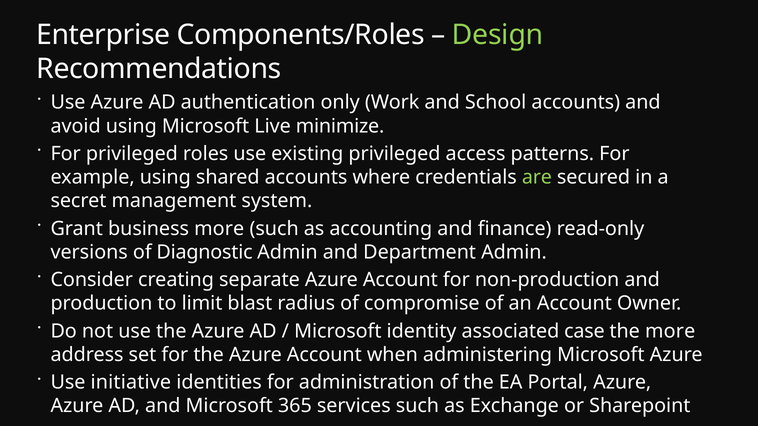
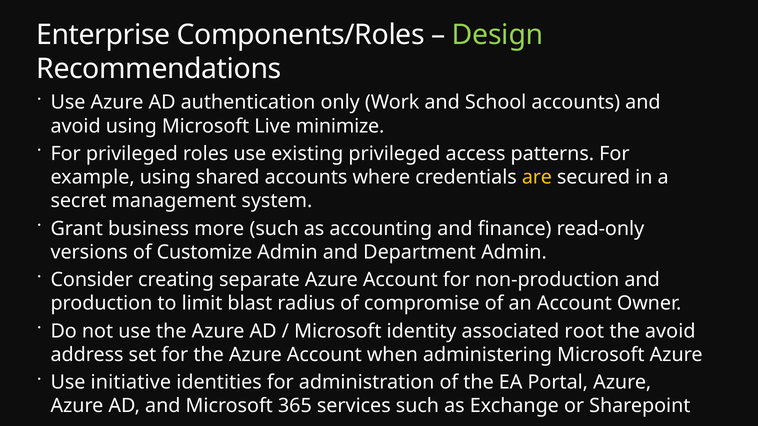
are colour: light green -> yellow (537, 177)
Diagnostic: Diagnostic -> Customize (205, 252)
case: case -> root (584, 331)
the more: more -> avoid (670, 331)
